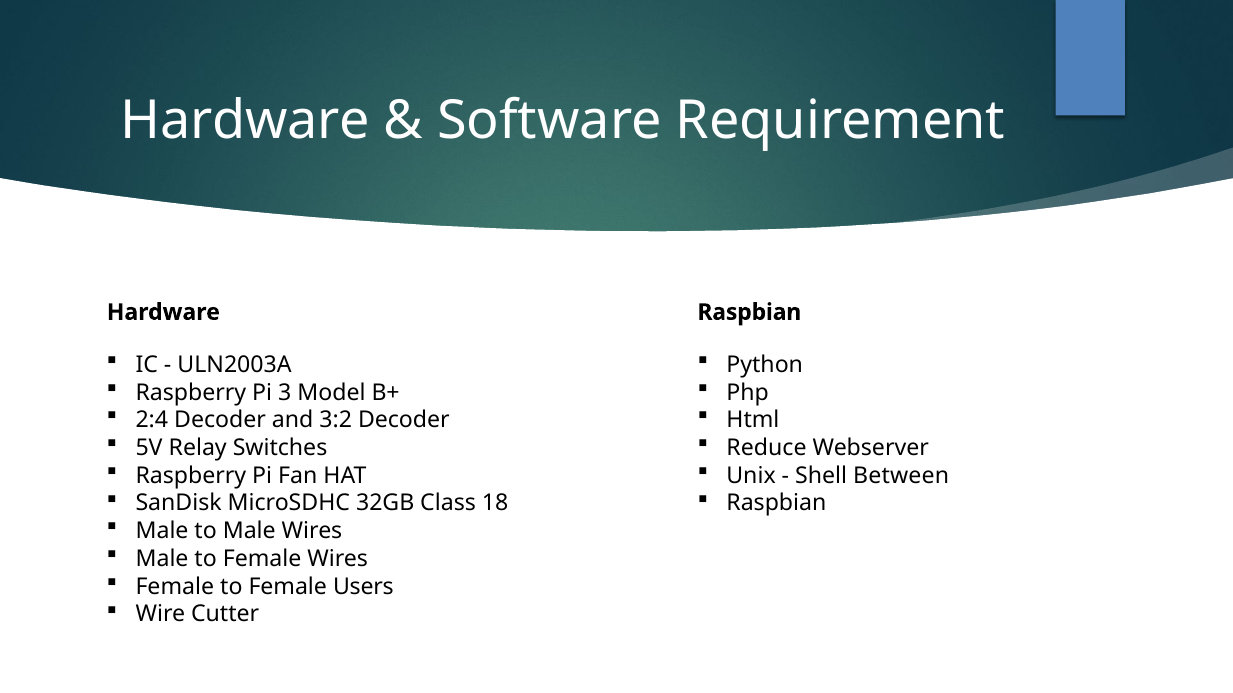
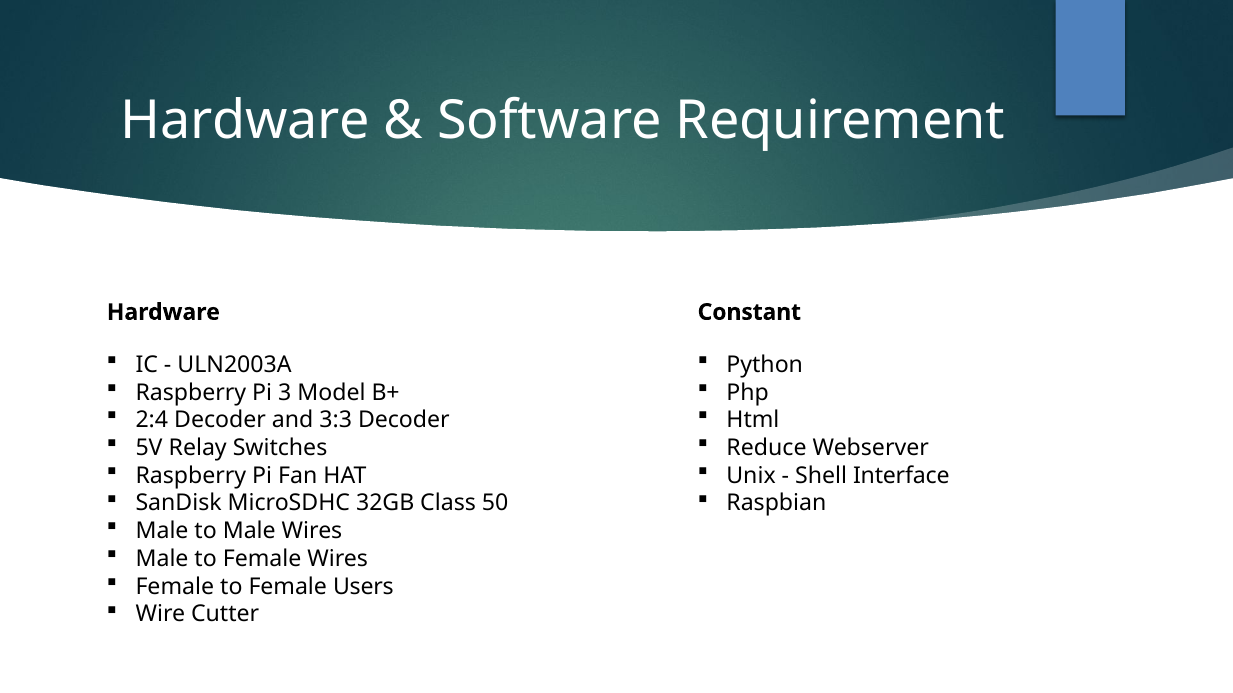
Raspbian: Raspbian -> Constant (749, 312)
3:2: 3:2 -> 3:3 (336, 420)
Between: Between -> Interface (901, 476)
18: 18 -> 50 (495, 504)
